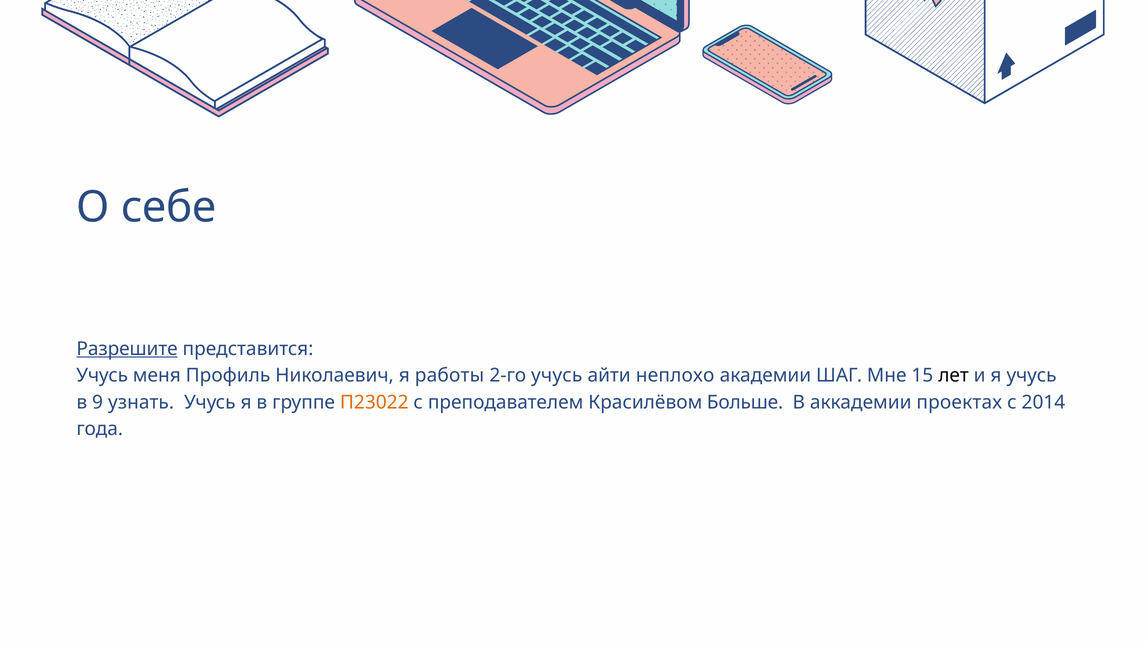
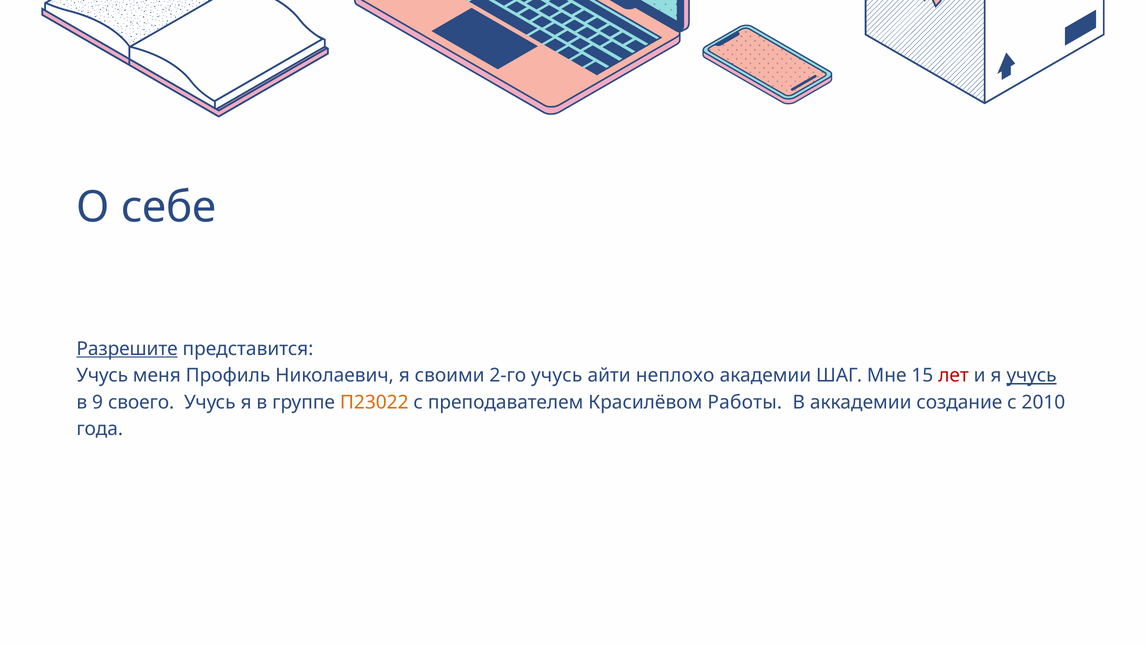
работы: работы -> своими (450, 375)
лет colour: black -> red (954, 375)
учусь underline: none -> present (1032, 375)
узнать: узнать -> своего (141, 402)
Больше: Больше -> Работы (745, 402)
проектах: проектах -> создание (959, 402)
2014: 2014 -> 2010 (1043, 402)
